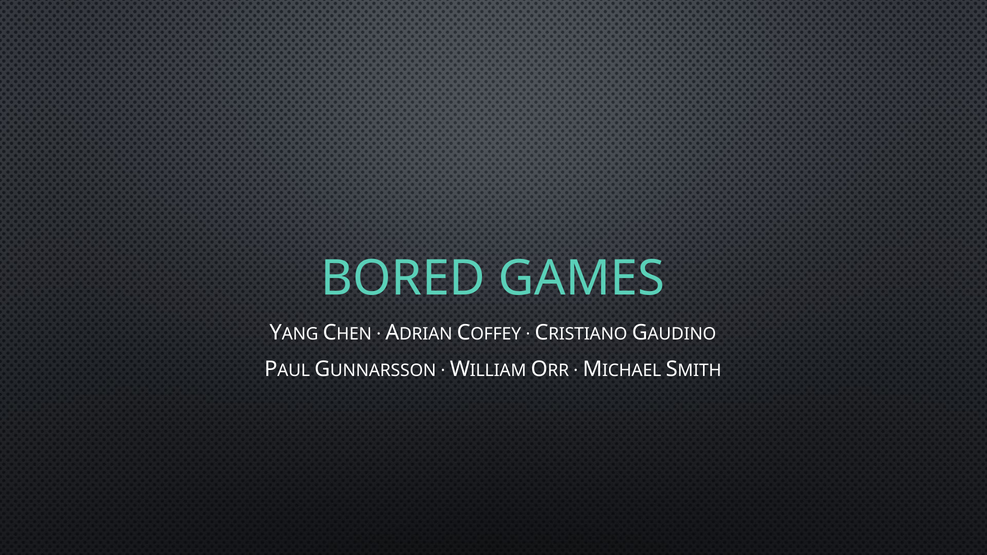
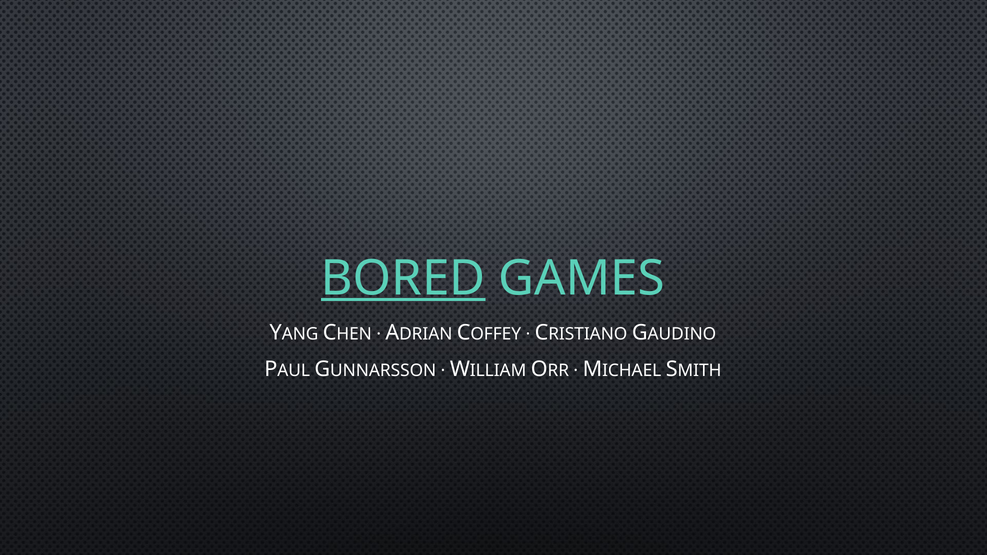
BORED underline: none -> present (403, 279)
